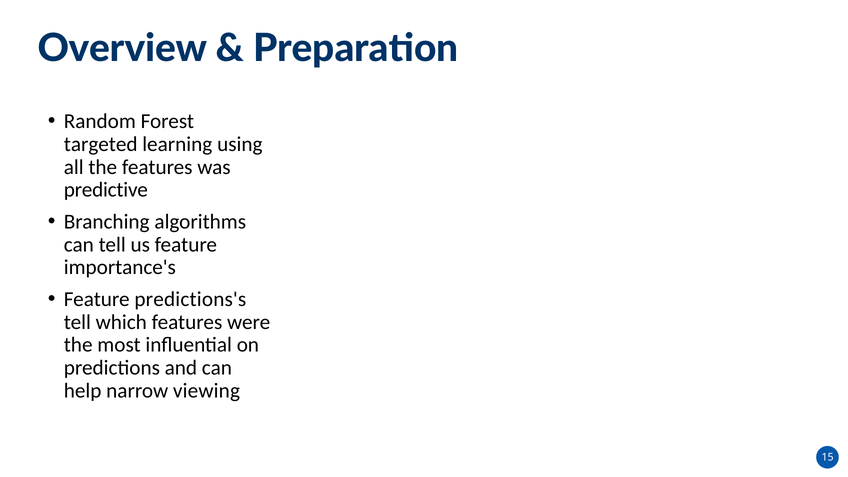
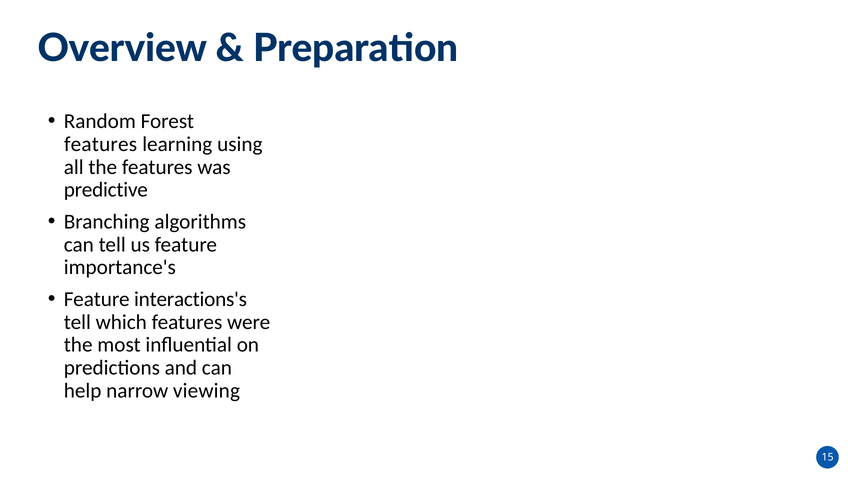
targeted: targeted -> features (101, 144)
predictions's: predictions's -> interactions's (191, 299)
